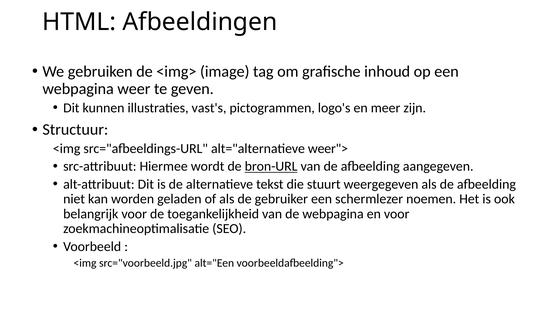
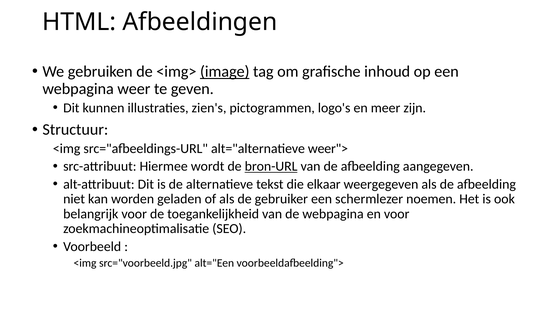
image underline: none -> present (225, 72)
vast's: vast's -> zien's (209, 108)
stuurt: stuurt -> elkaar (324, 184)
